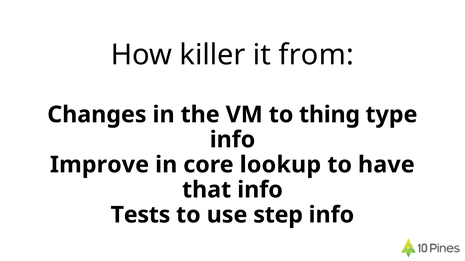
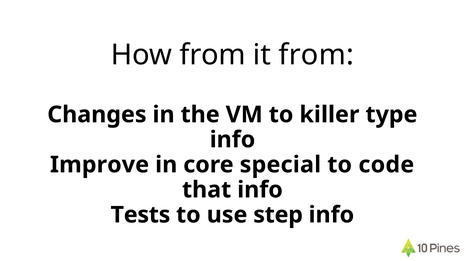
How killer: killer -> from (213, 55)
thing: thing -> killer (329, 115)
lookup: lookup -> special (280, 165)
have: have -> code (386, 165)
